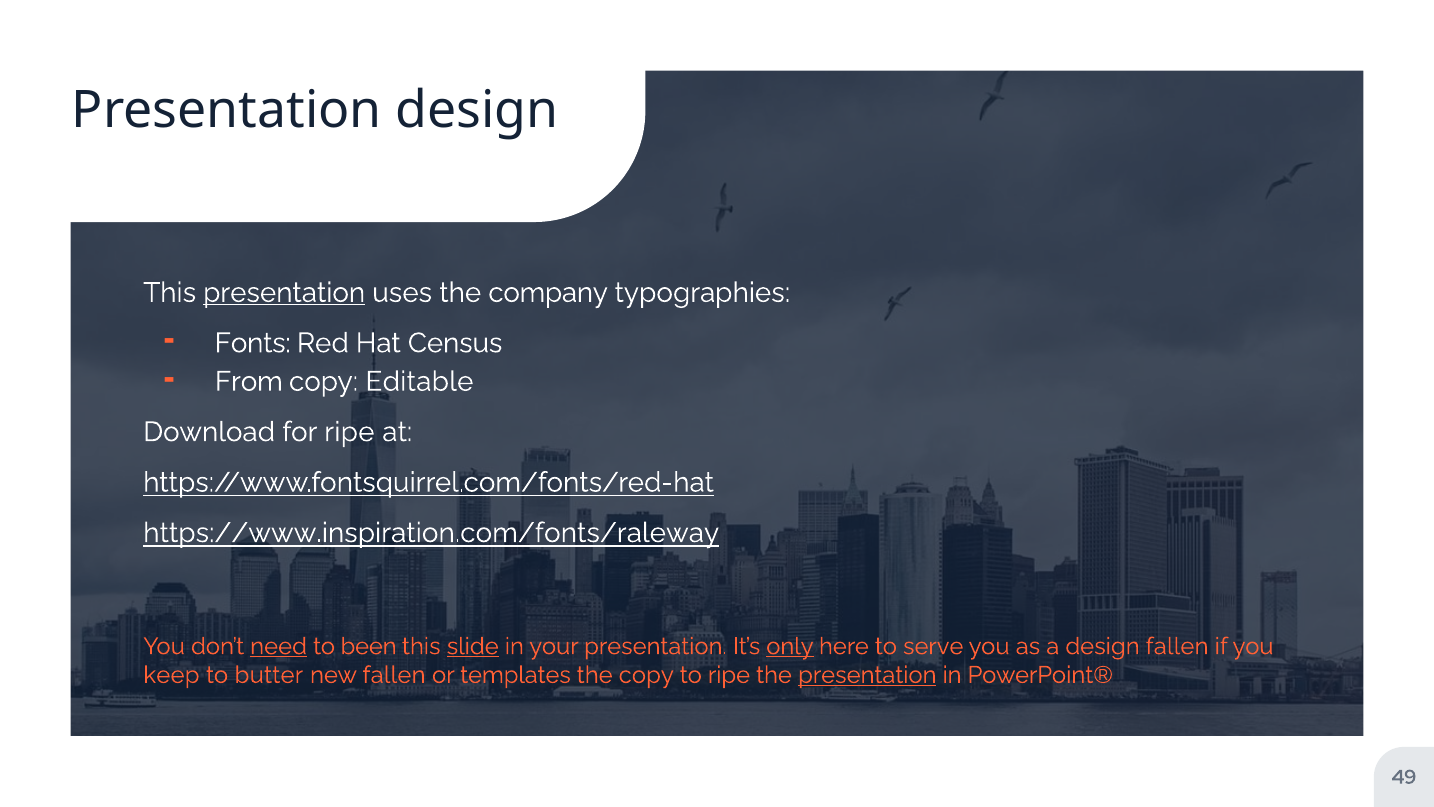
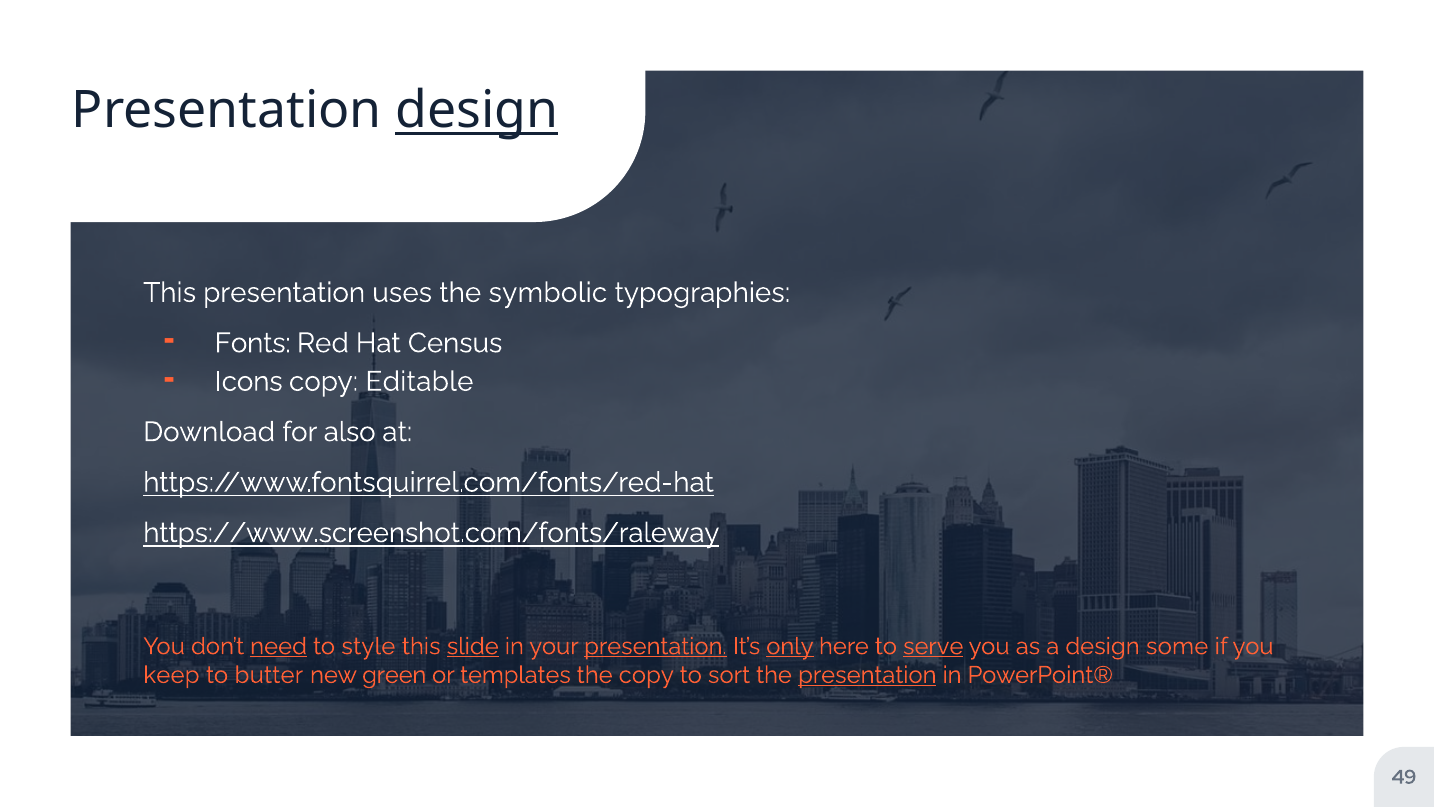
design underline: none -> present (477, 111)
presentation underline: present -> none (284, 293)
company: company -> symbolic (548, 293)
From: From -> Icons (249, 381)
for ripe: ripe -> also (350, 432)
https://www.inspiration.com/fonts/raleway: https://www.inspiration.com/fonts/raleway -> https://www.screenshot.com/fonts/raleway (431, 533)
been: been -> style (368, 646)
presentation underline: none -> present (656, 646)
serve underline: none -> present (933, 646)
design fallen: fallen -> some (1177, 646)
new fallen: fallen -> green (394, 675)
to ripe: ripe -> sort (729, 675)
